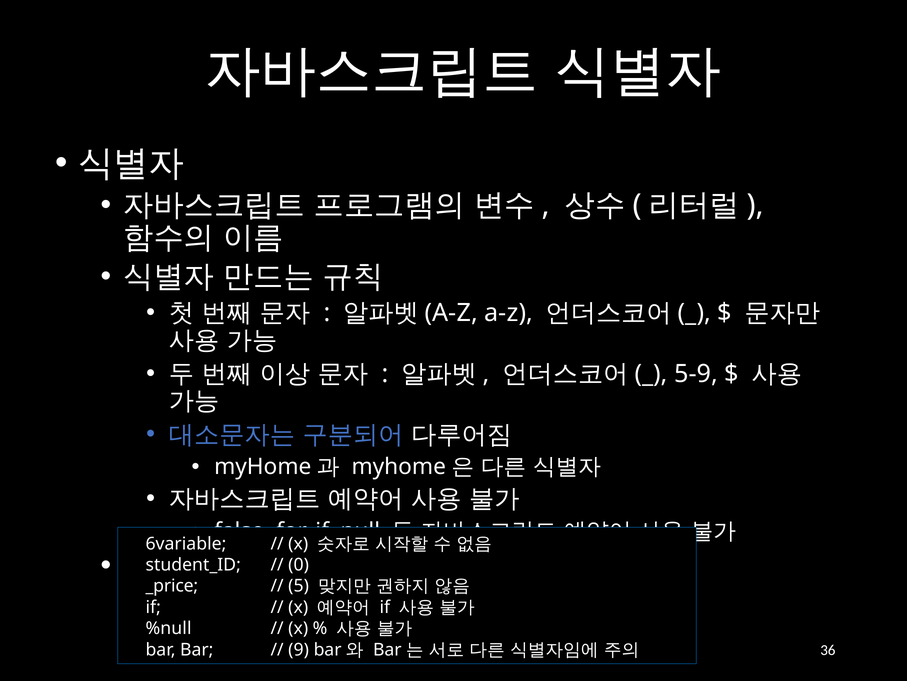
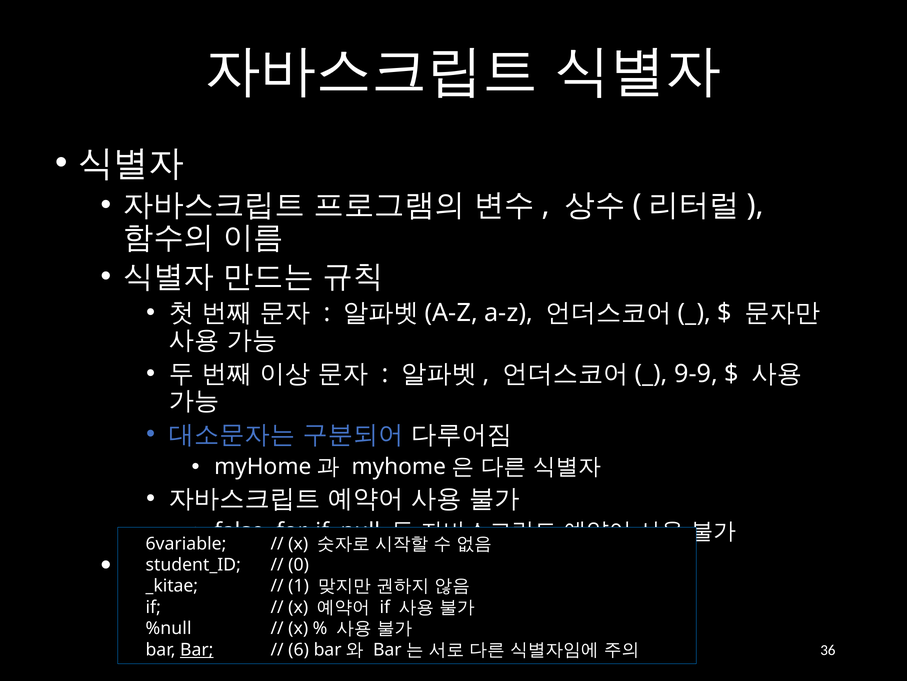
5-9: 5-9 -> 9-9 (696, 374)
_price: _price -> _kitae (172, 586)
5: 5 -> 1 (299, 586)
Bar underline: none -> present (197, 649)
9: 9 -> 6 (299, 649)
